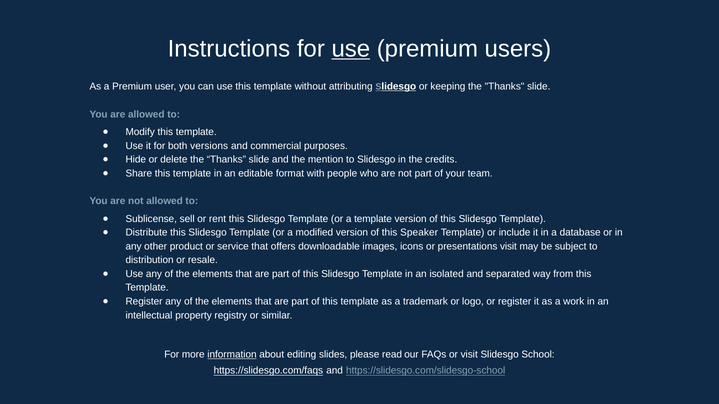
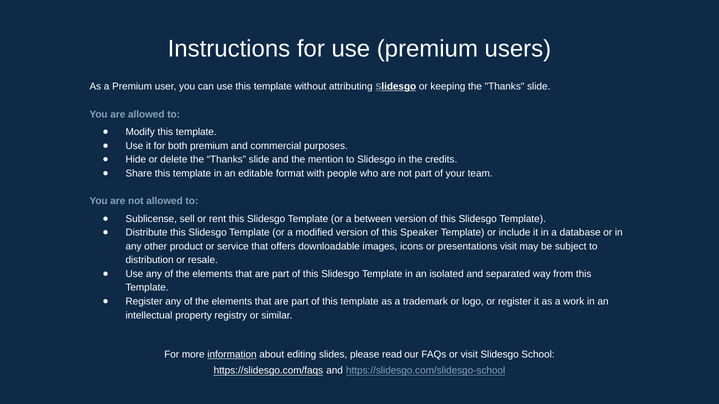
use underline: present -> none (351, 49)
both versions: versions -> premium (209, 146)
a template: template -> between (373, 219)
